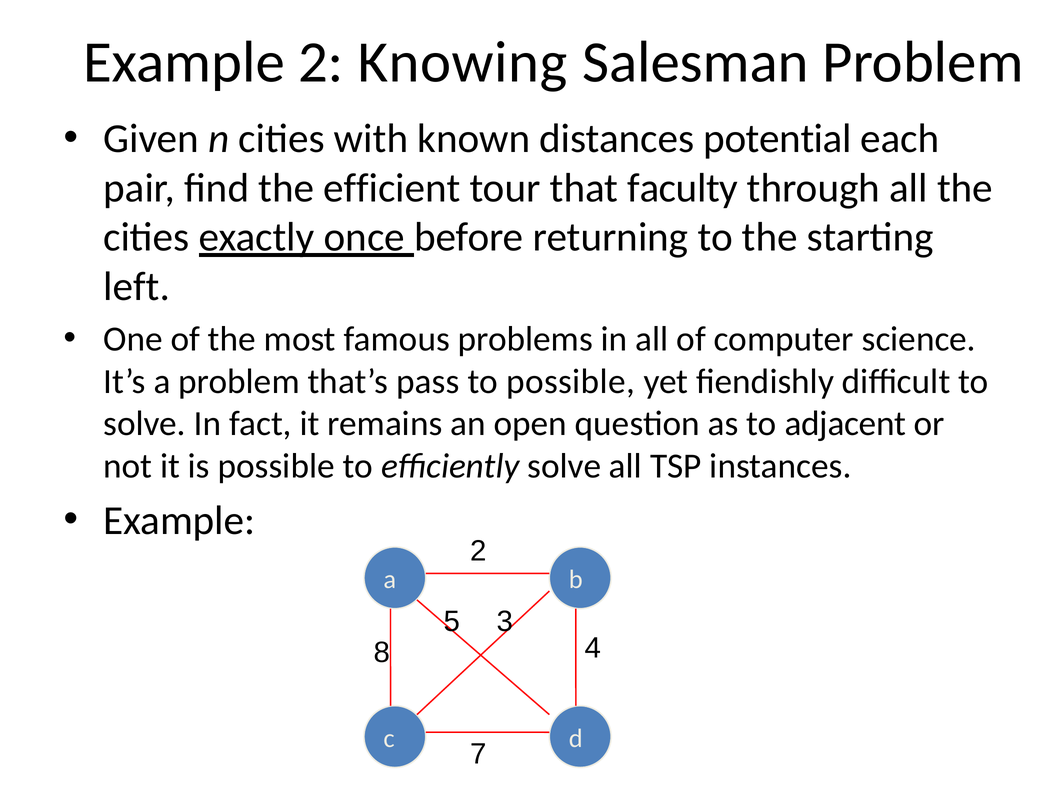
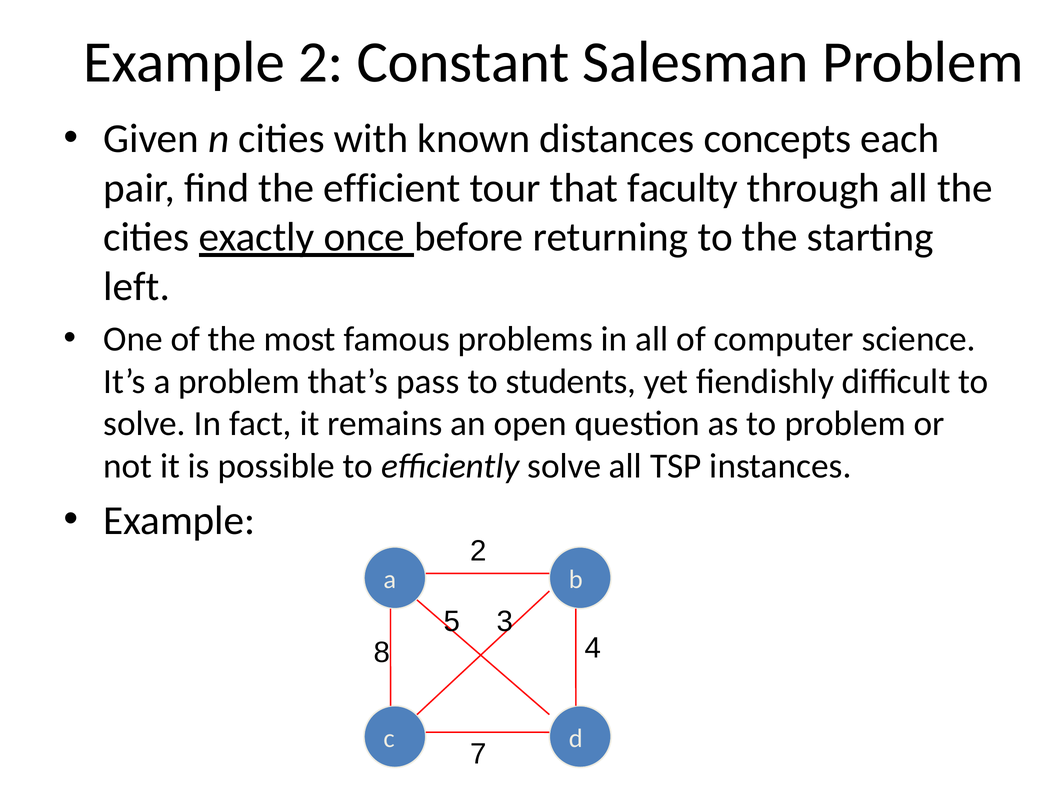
Knowing: Knowing -> Constant (463, 62)
potential: potential -> concepts (778, 139)
to possible: possible -> students (571, 382)
to adjacent: adjacent -> problem (845, 424)
